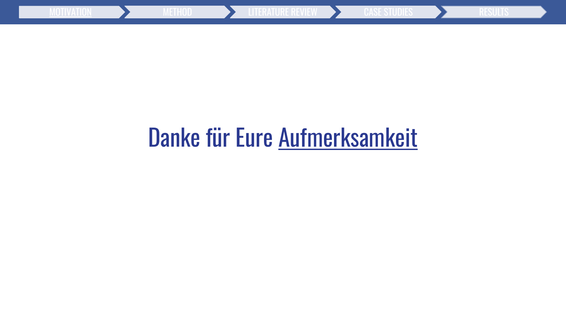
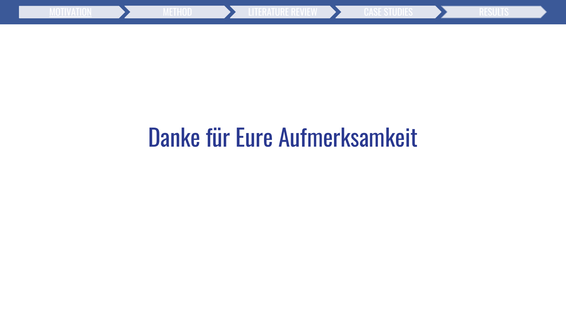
Aufmerksamkeit underline: present -> none (348, 139)
